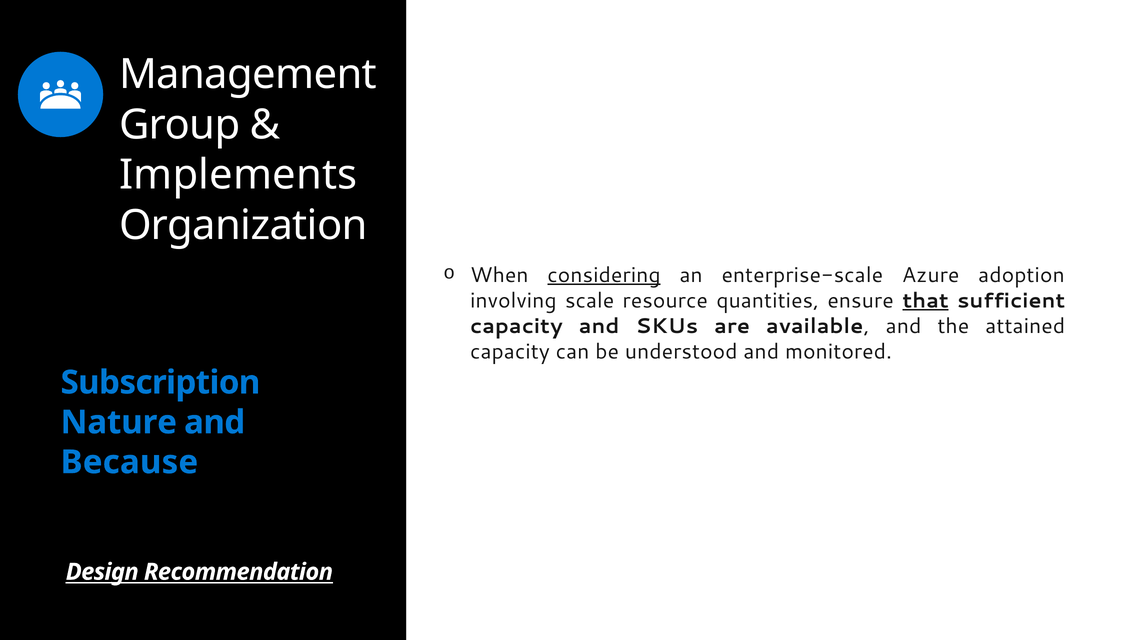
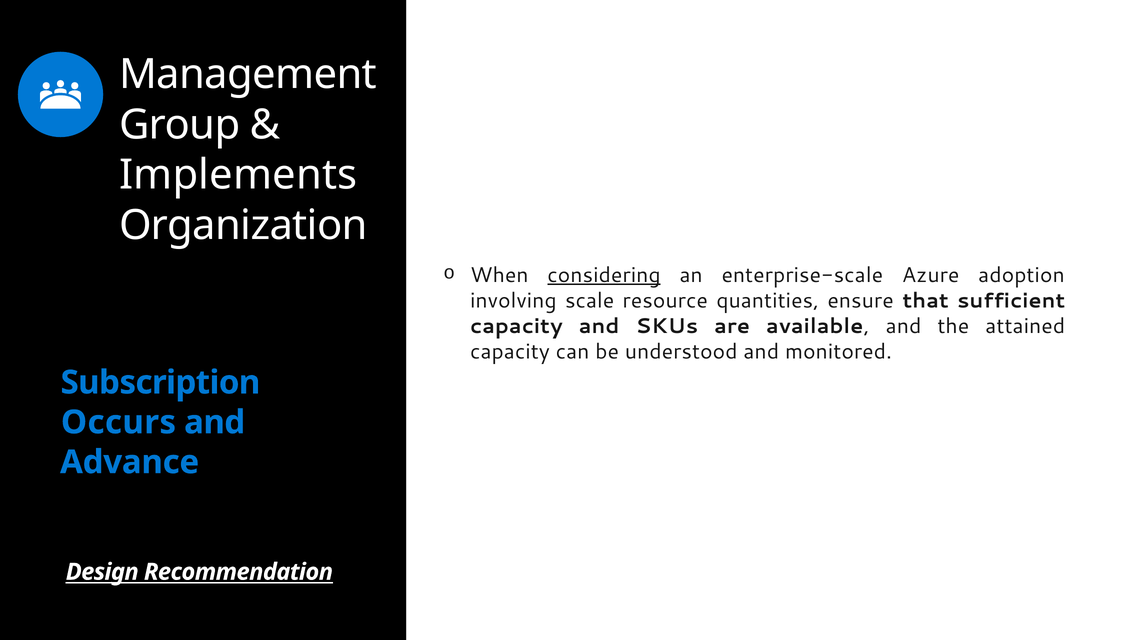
that underline: present -> none (926, 300)
Nature: Nature -> Occurs (118, 422)
Because: Because -> Advance (130, 462)
